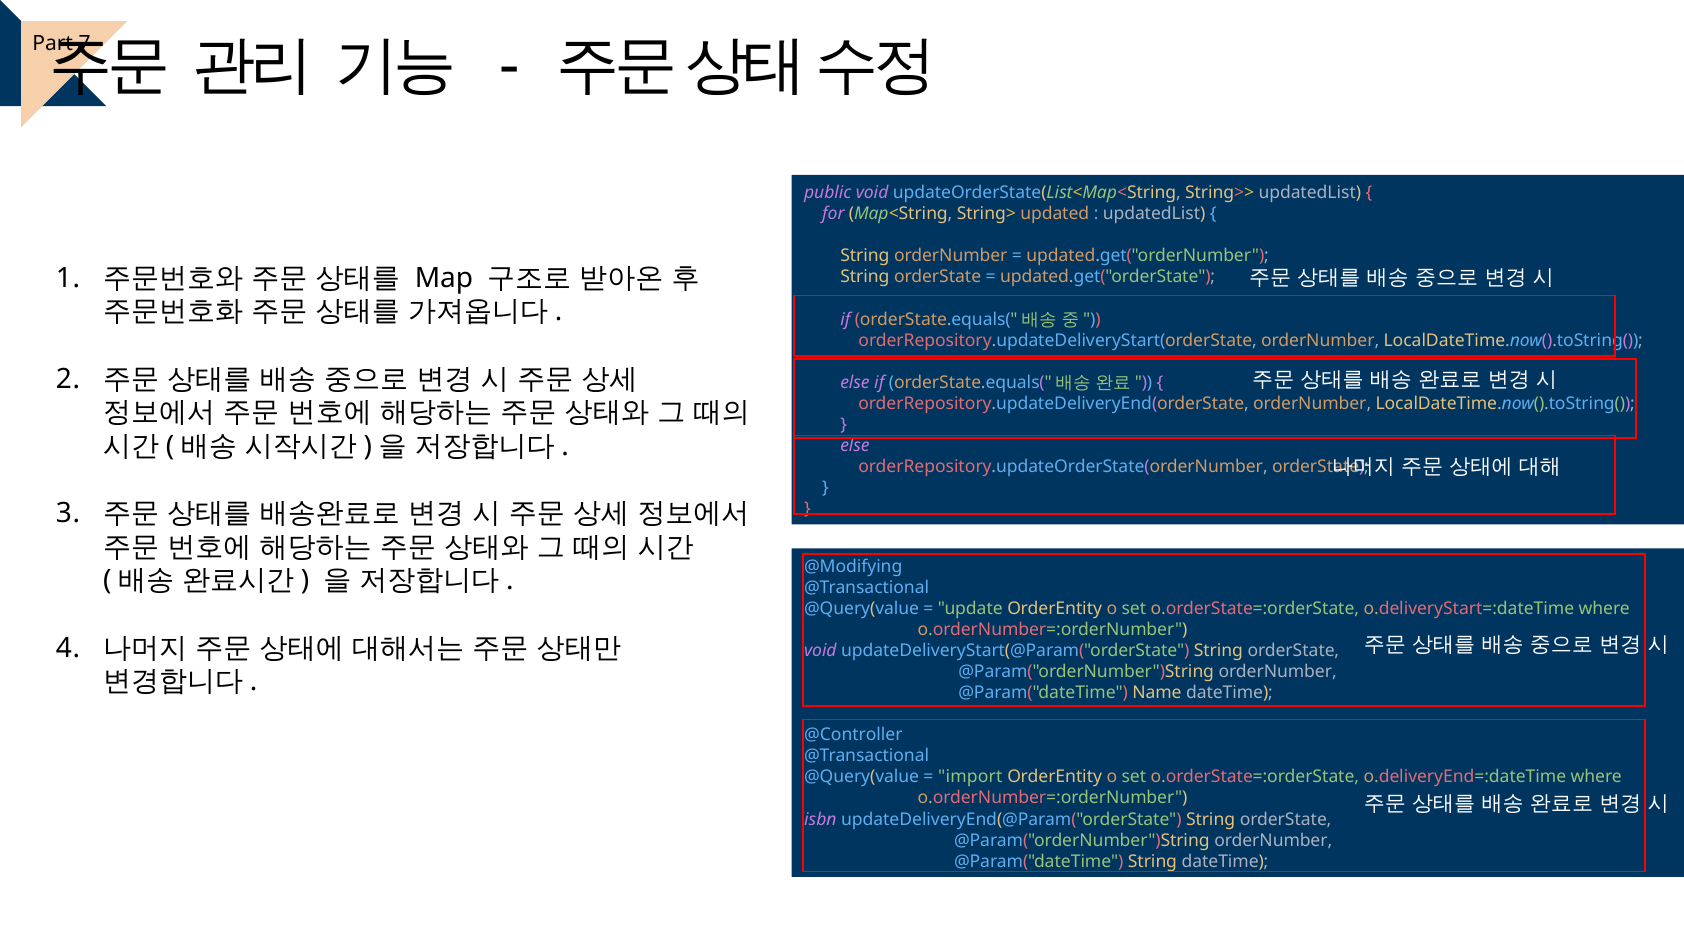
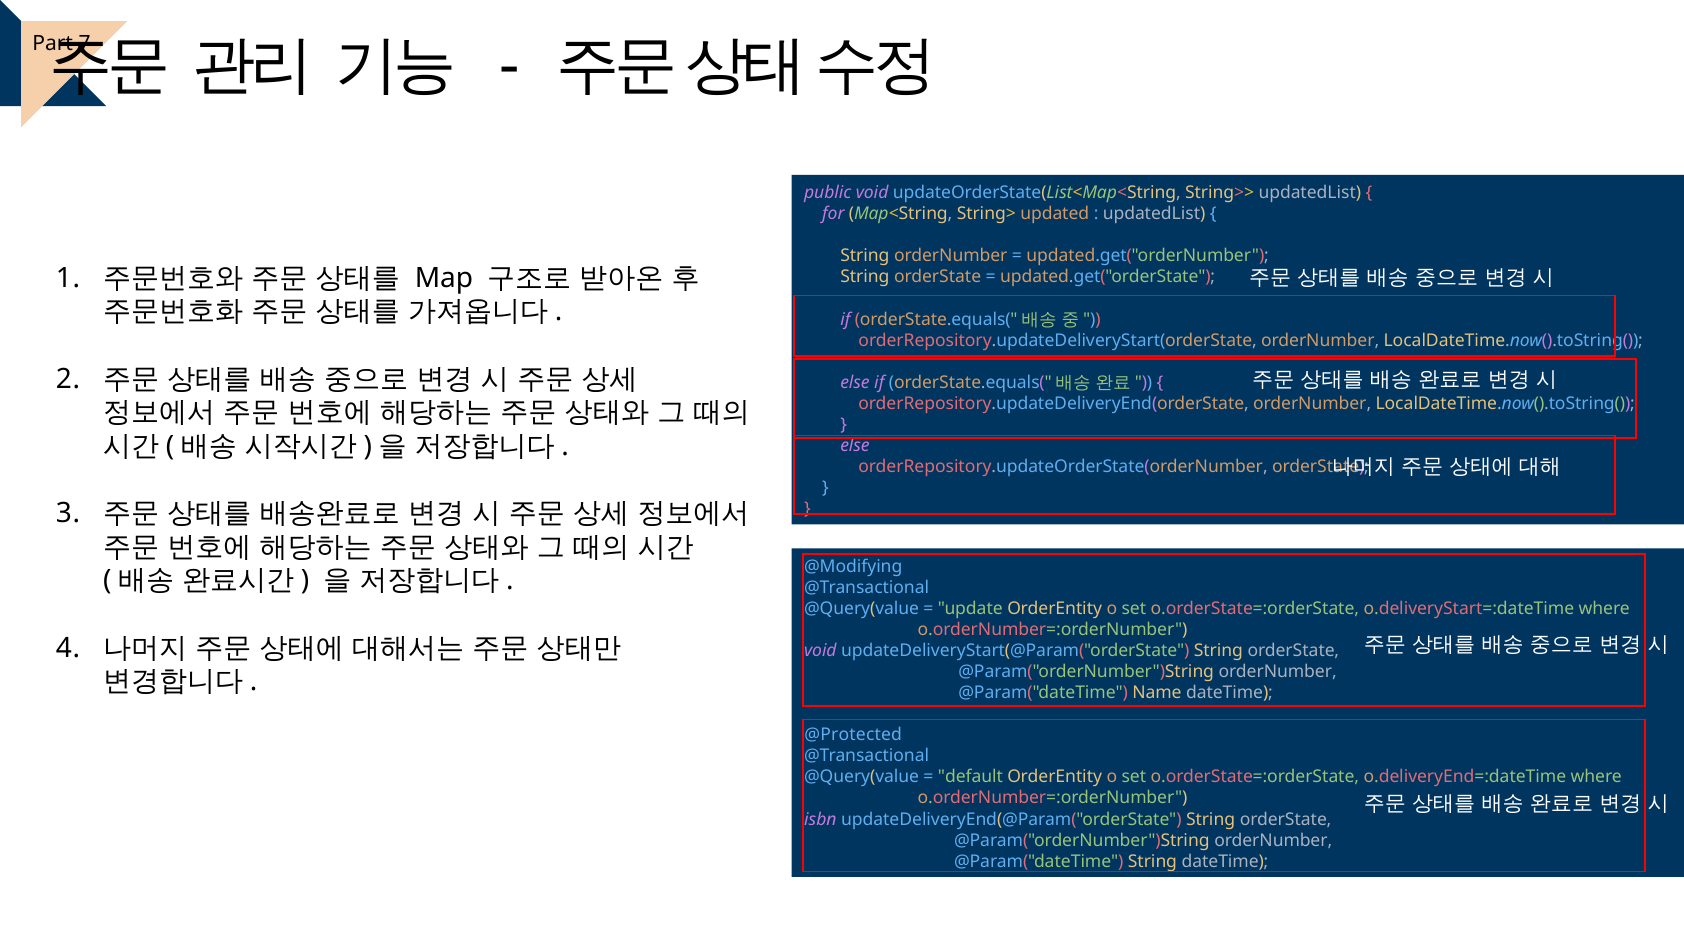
@Controller: @Controller -> @Protected (853, 735)
import: import -> default (970, 777)
